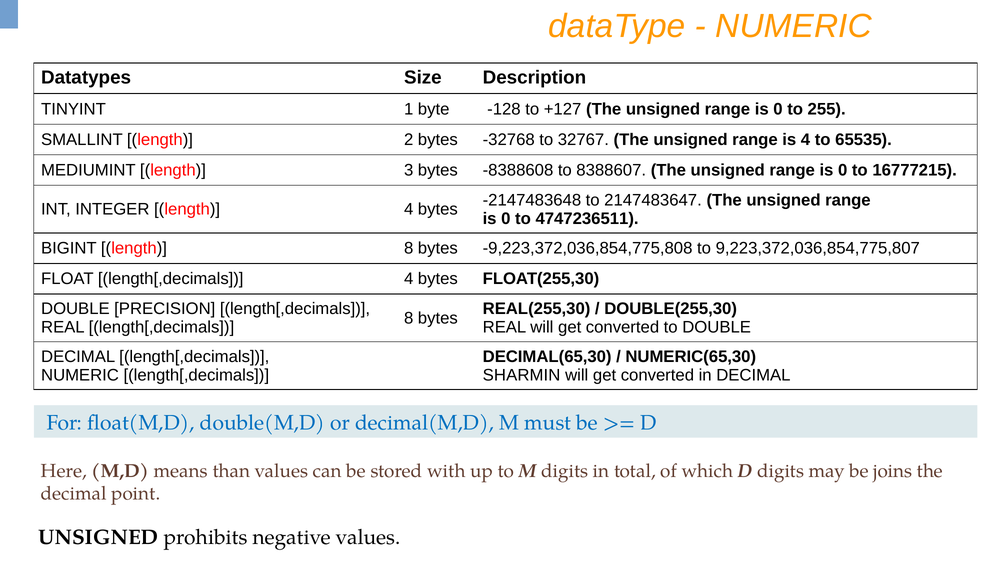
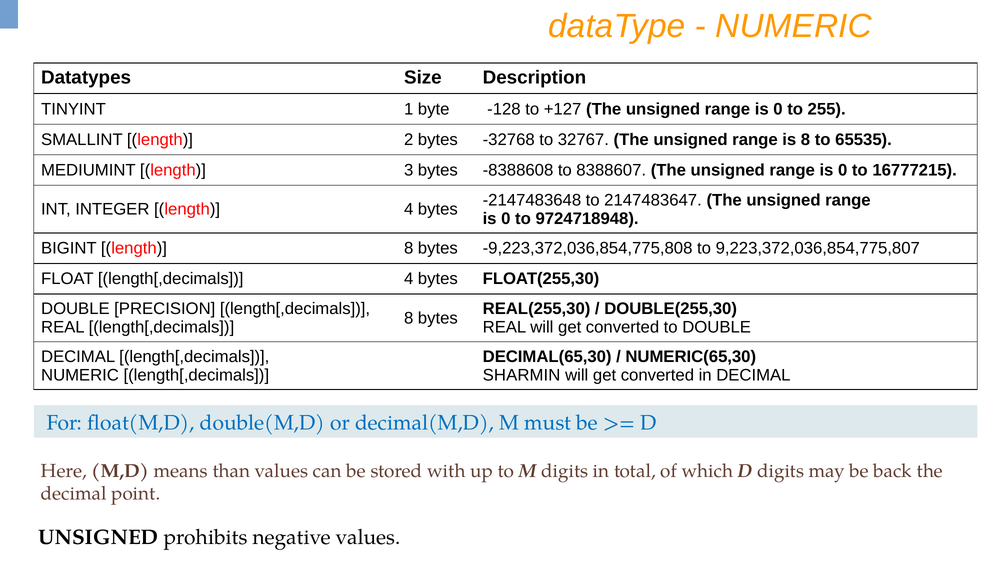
is 4: 4 -> 8 (806, 140)
4747236511: 4747236511 -> 9724718948 (587, 219)
joins: joins -> back (893, 471)
